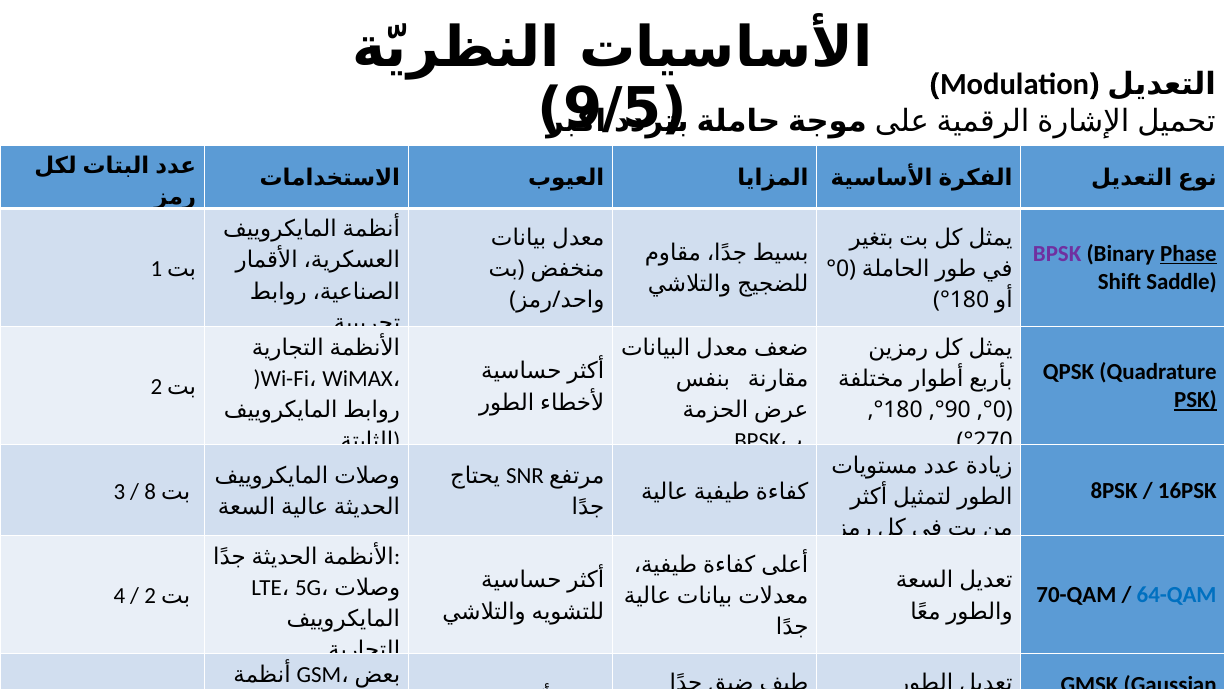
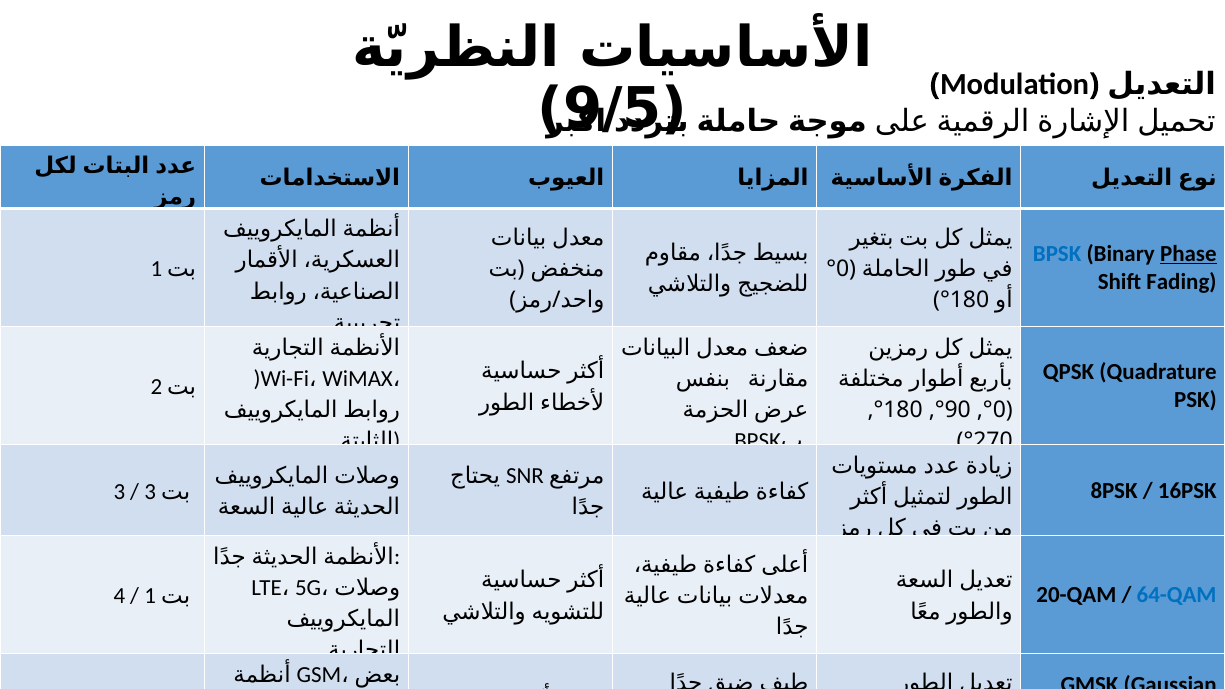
BPSK colour: purple -> blue (1057, 254)
Saddle: Saddle -> Fading (1181, 282)
PSK underline: present -> none (1195, 400)
8: 8 -> 3 (150, 492)
70-QAM: 70-QAM -> 20-QAM (1076, 595)
2: 2 -> 1 (150, 596)
